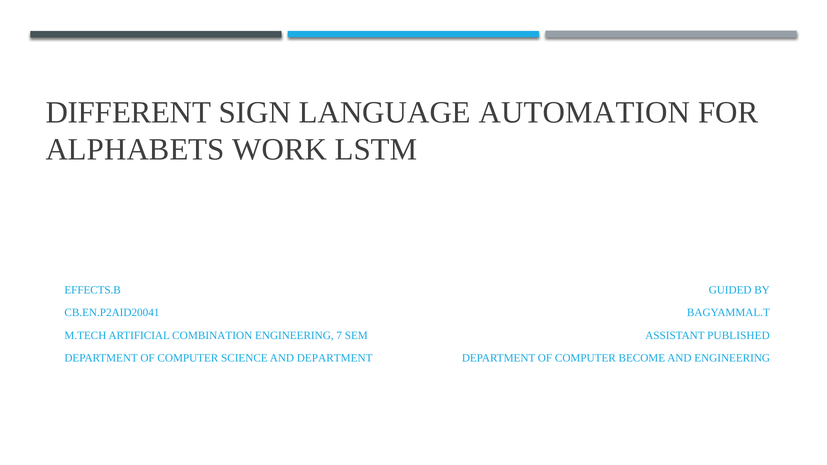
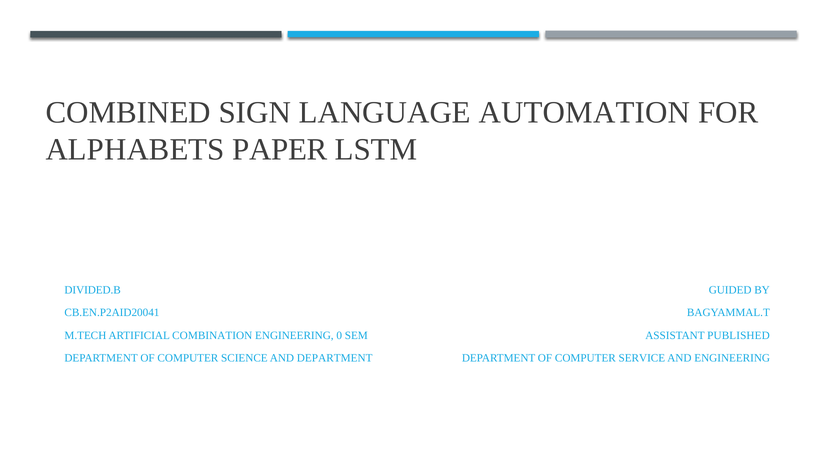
DIFFERENT: DIFFERENT -> COMBINED (128, 112)
WORK: WORK -> PAPER (280, 150)
EFFECTS.B: EFFECTS.B -> DIVIDED.B (93, 290)
7: 7 -> 0 (339, 336)
BECOME: BECOME -> SERVICE (642, 358)
